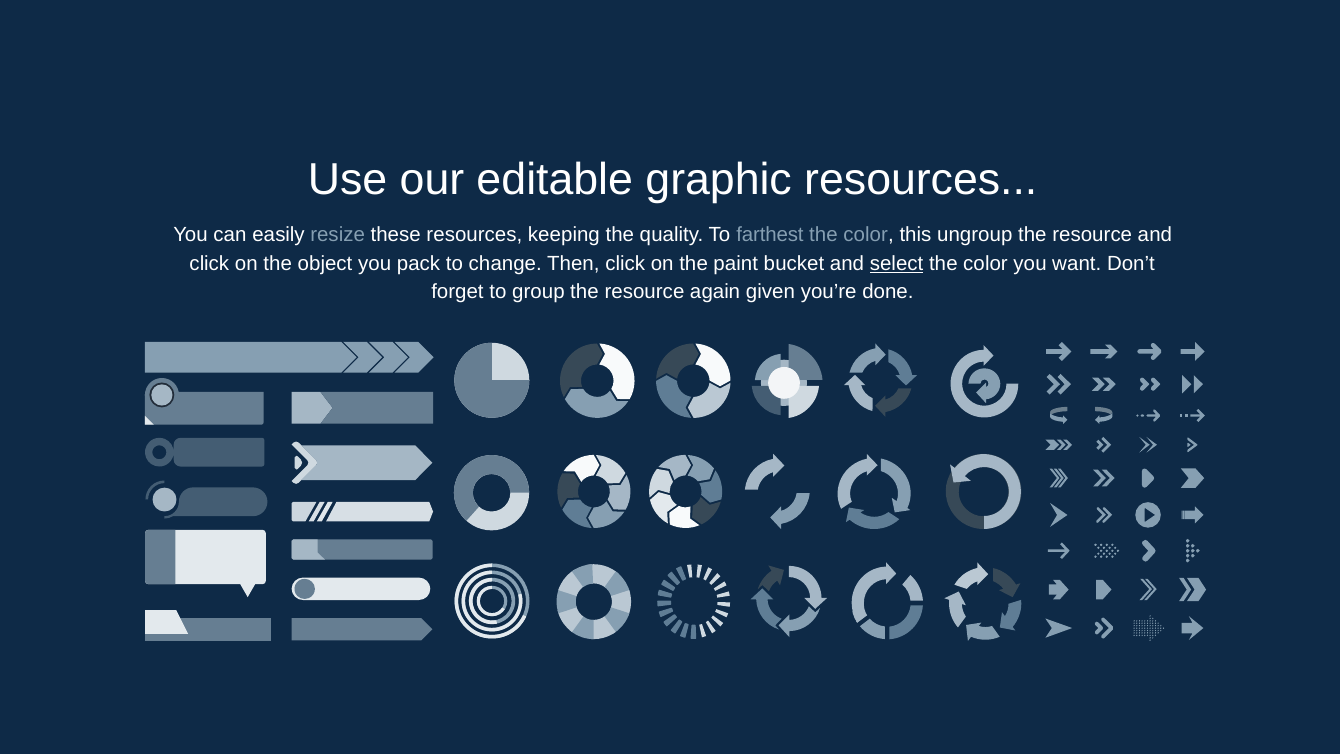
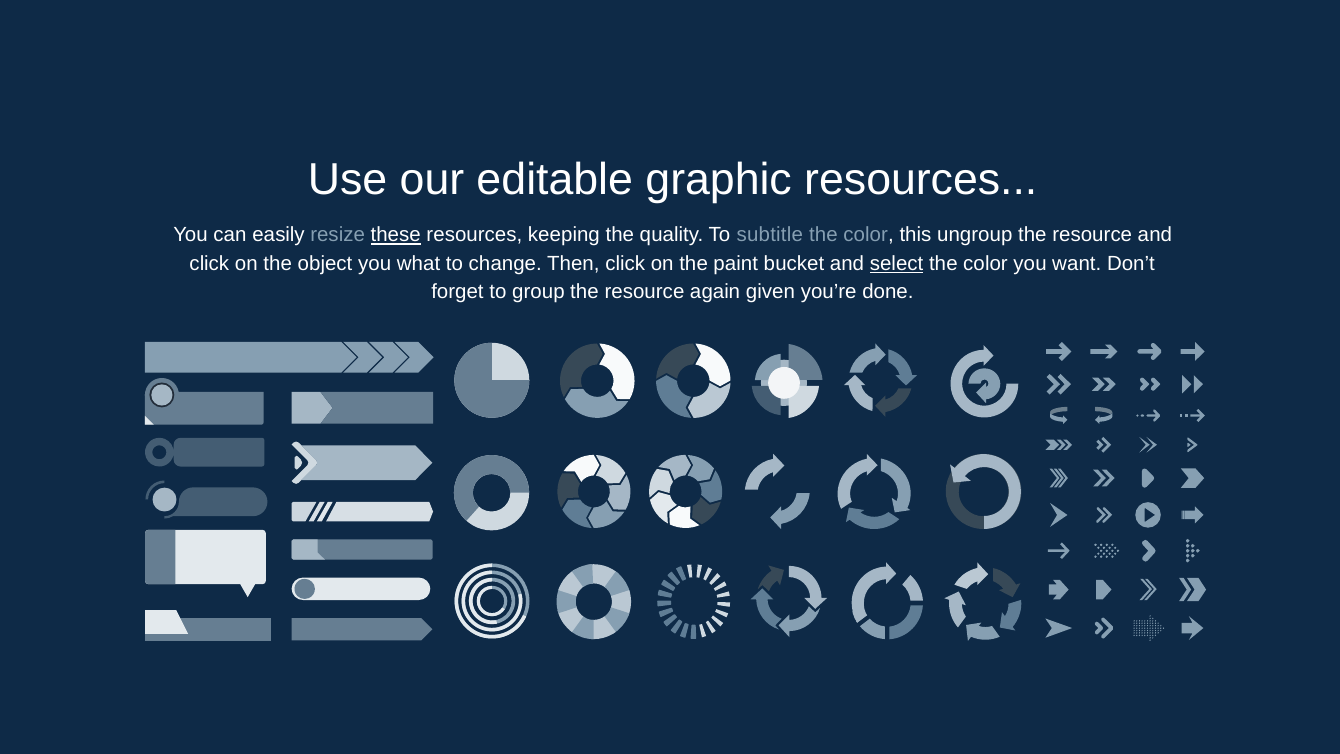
these underline: none -> present (396, 235)
farthest: farthest -> subtitle (770, 235)
pack: pack -> what (419, 263)
